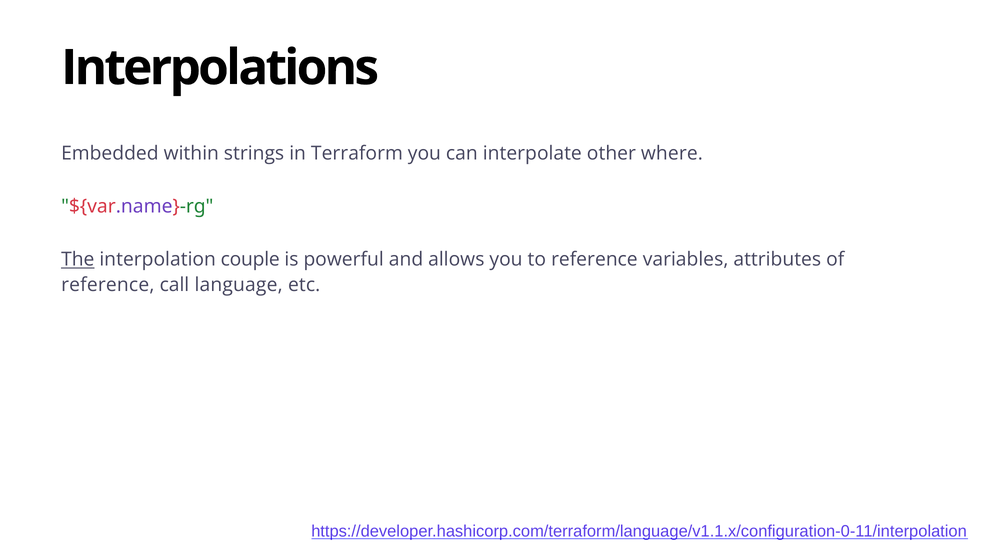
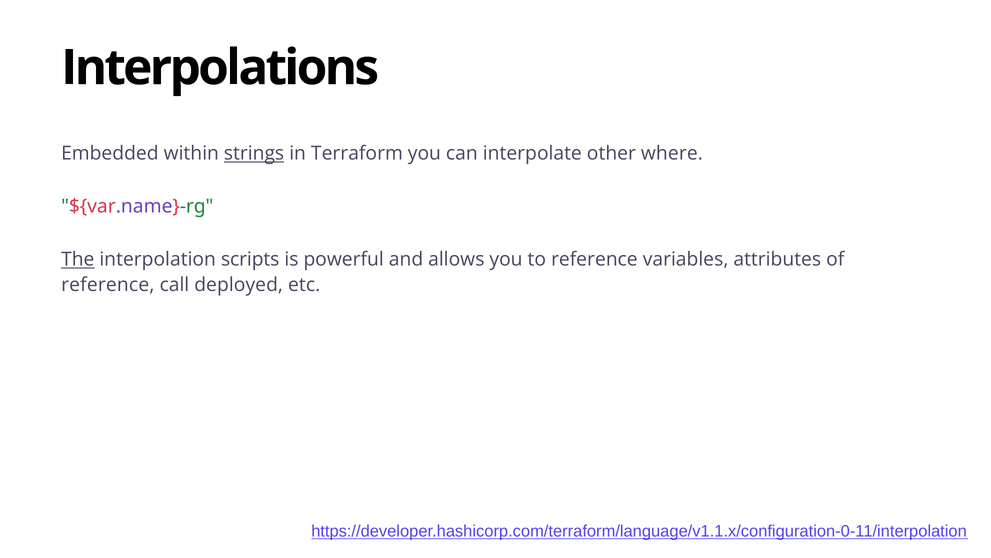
strings underline: none -> present (254, 153)
couple: couple -> scripts (250, 259)
language: language -> deployed (239, 285)
